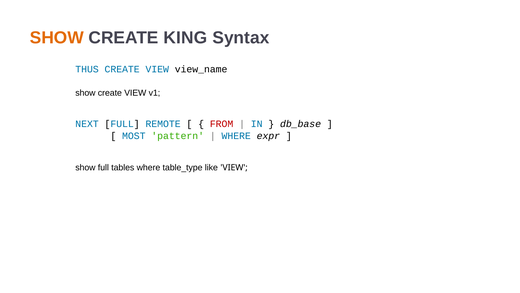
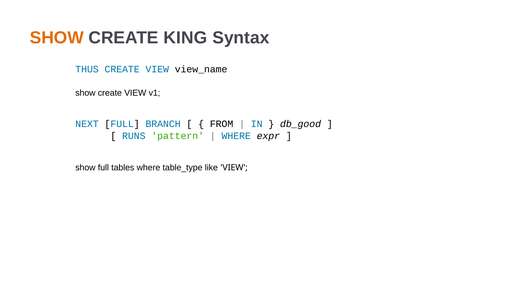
REMOTE: REMOTE -> BRANCH (163, 124)
FROM colour: red -> black (222, 124)
db_base: db_base -> db_good (301, 124)
MOST: MOST -> RUNS (134, 136)
